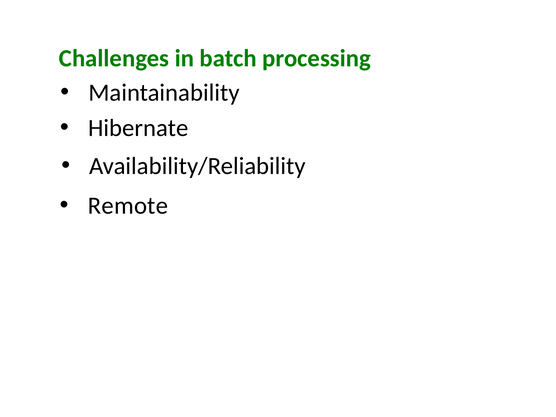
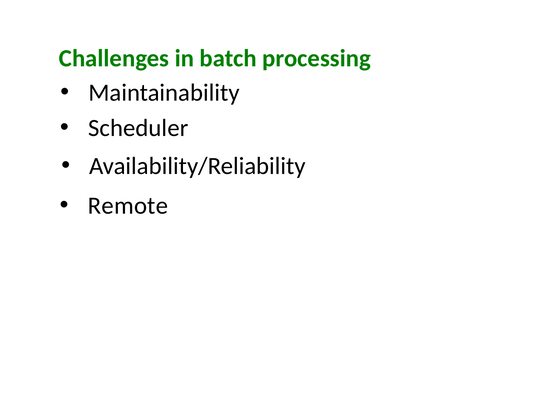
Hibernate: Hibernate -> Scheduler (138, 128)
